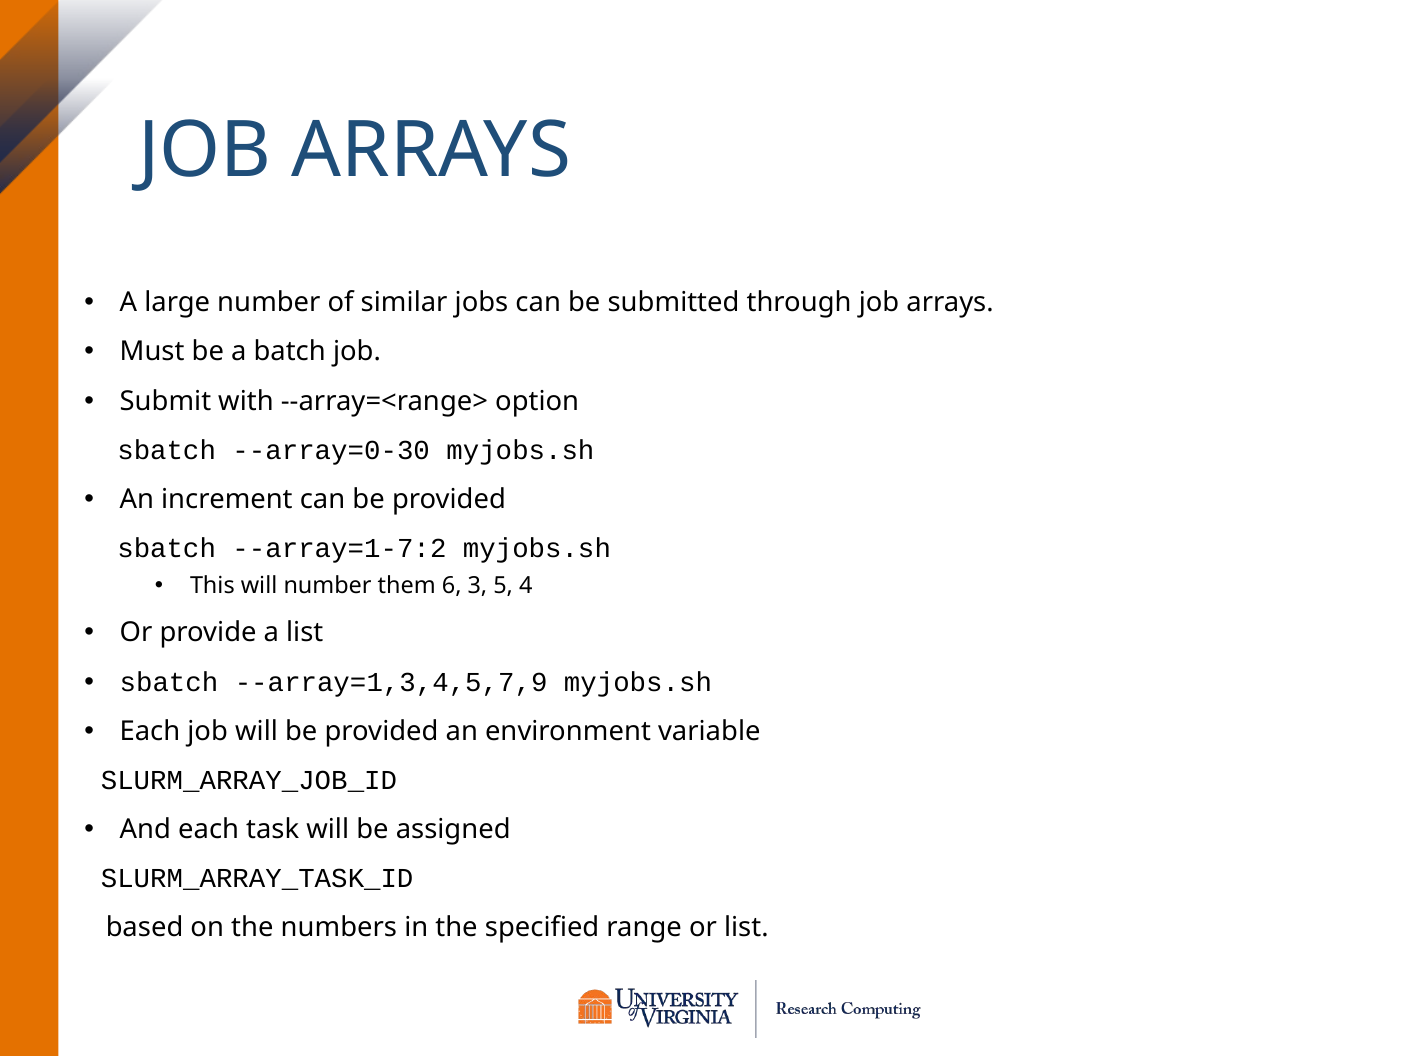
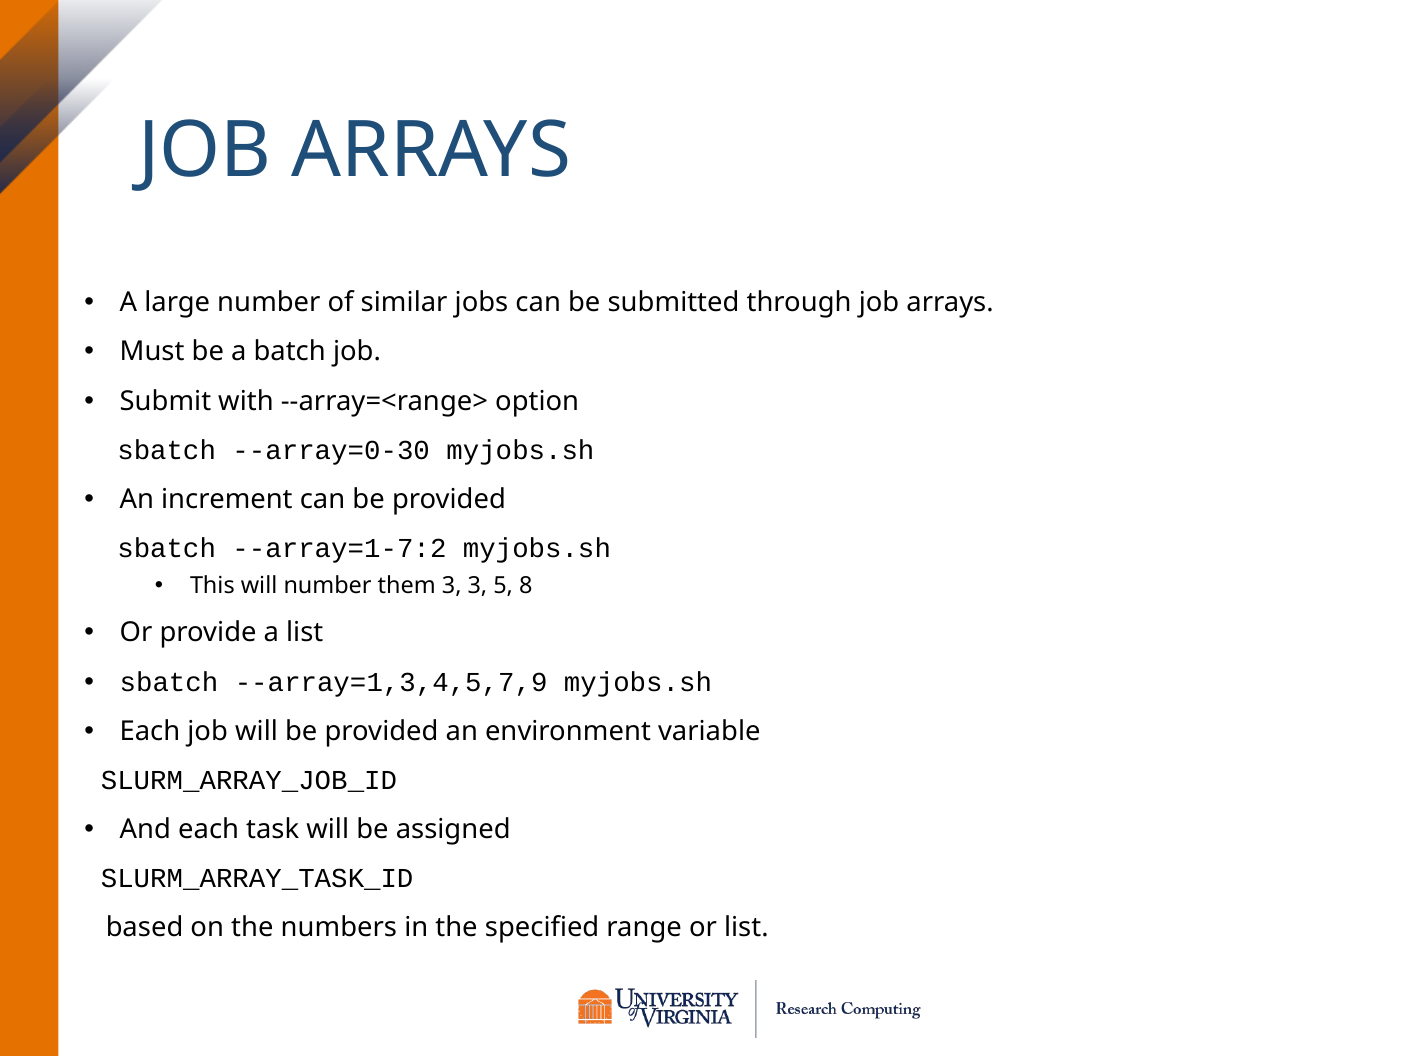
them 6: 6 -> 3 (452, 586)
4: 4 -> 8 (526, 586)
